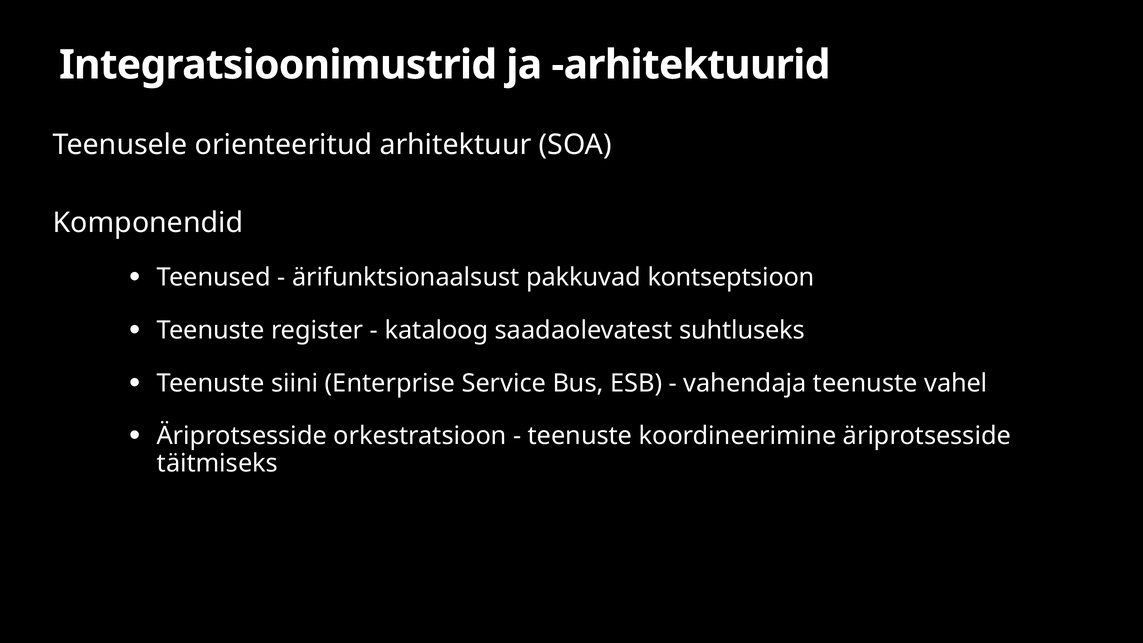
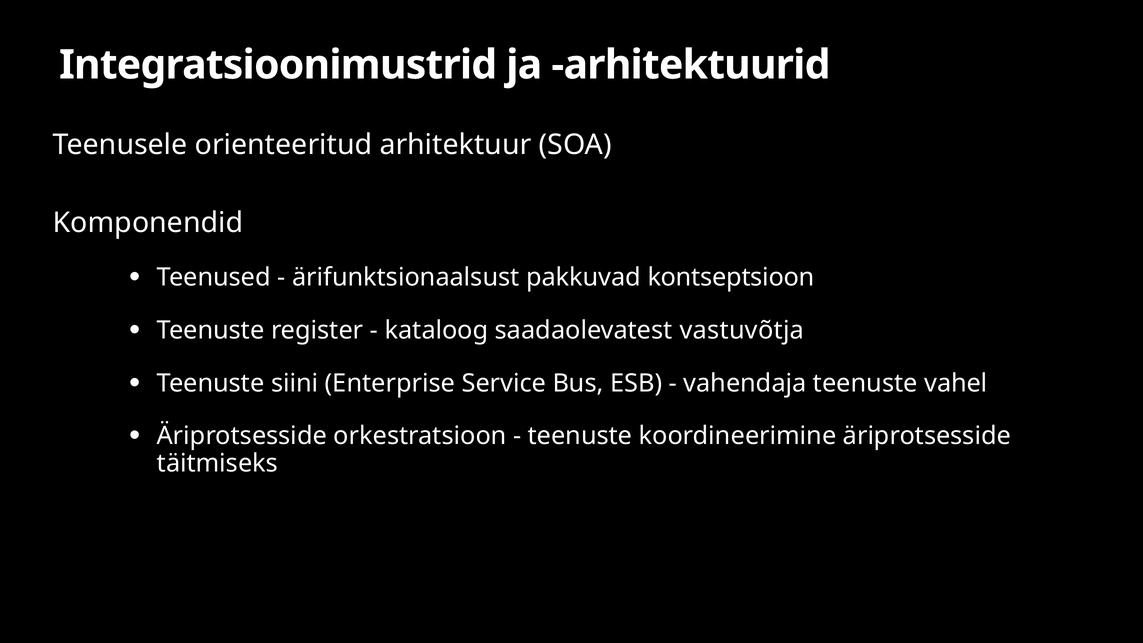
suhtluseks: suhtluseks -> vastuvõtja (742, 330)
